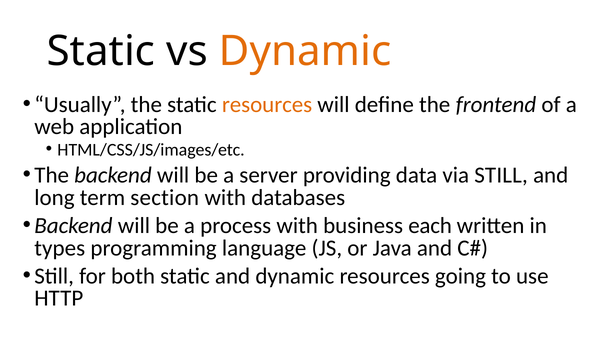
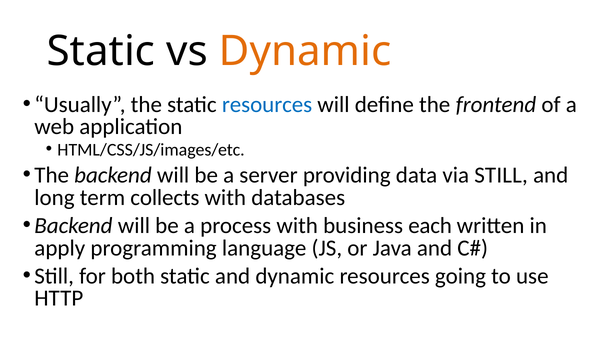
resources colour: orange -> blue (267, 105)
section: section -> collects (165, 198)
types: types -> apply (60, 248)
